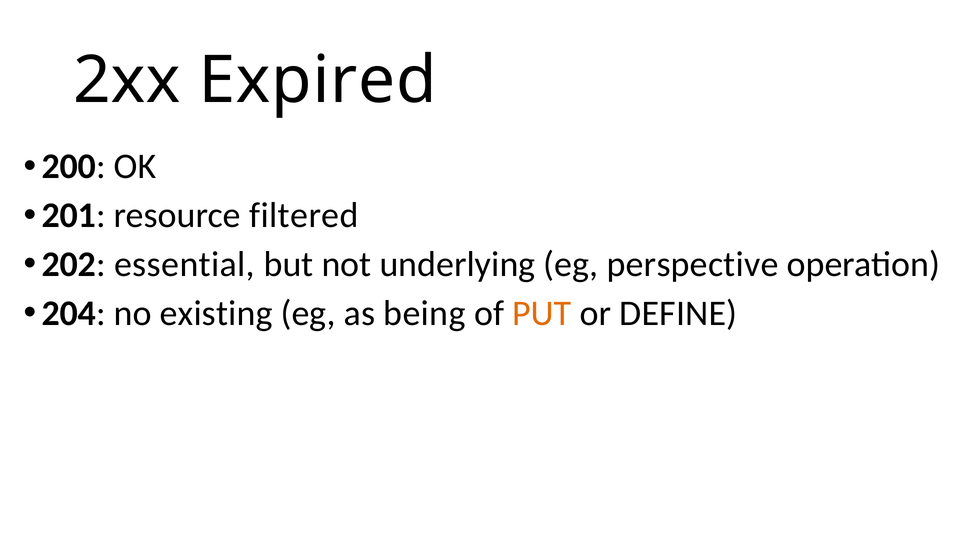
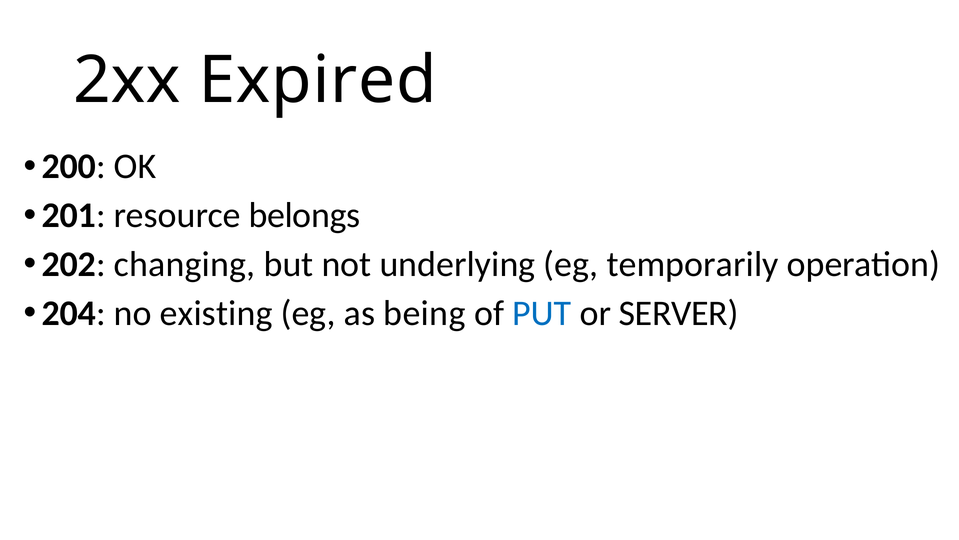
filtered: filtered -> belongs (304, 215)
essential: essential -> changing (185, 264)
perspective: perspective -> temporarily (693, 264)
PUT colour: orange -> blue (542, 313)
DEFINE: DEFINE -> SERVER (679, 313)
